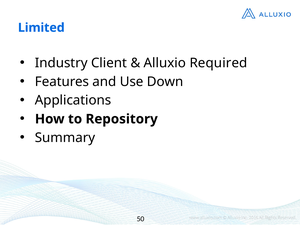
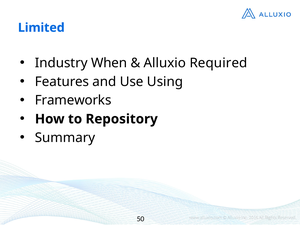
Client: Client -> When (109, 63)
Down: Down -> Using (165, 82)
Applications: Applications -> Frameworks (73, 100)
